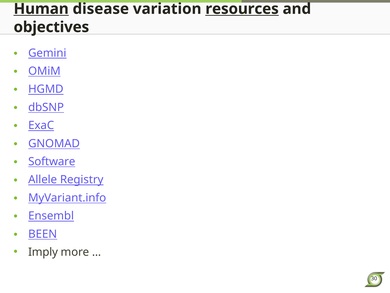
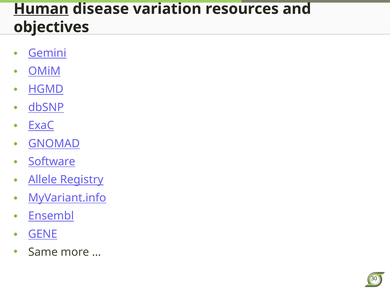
resources underline: present -> none (242, 9)
BEEN: BEEN -> GENE (43, 234)
Imply: Imply -> Same (43, 252)
